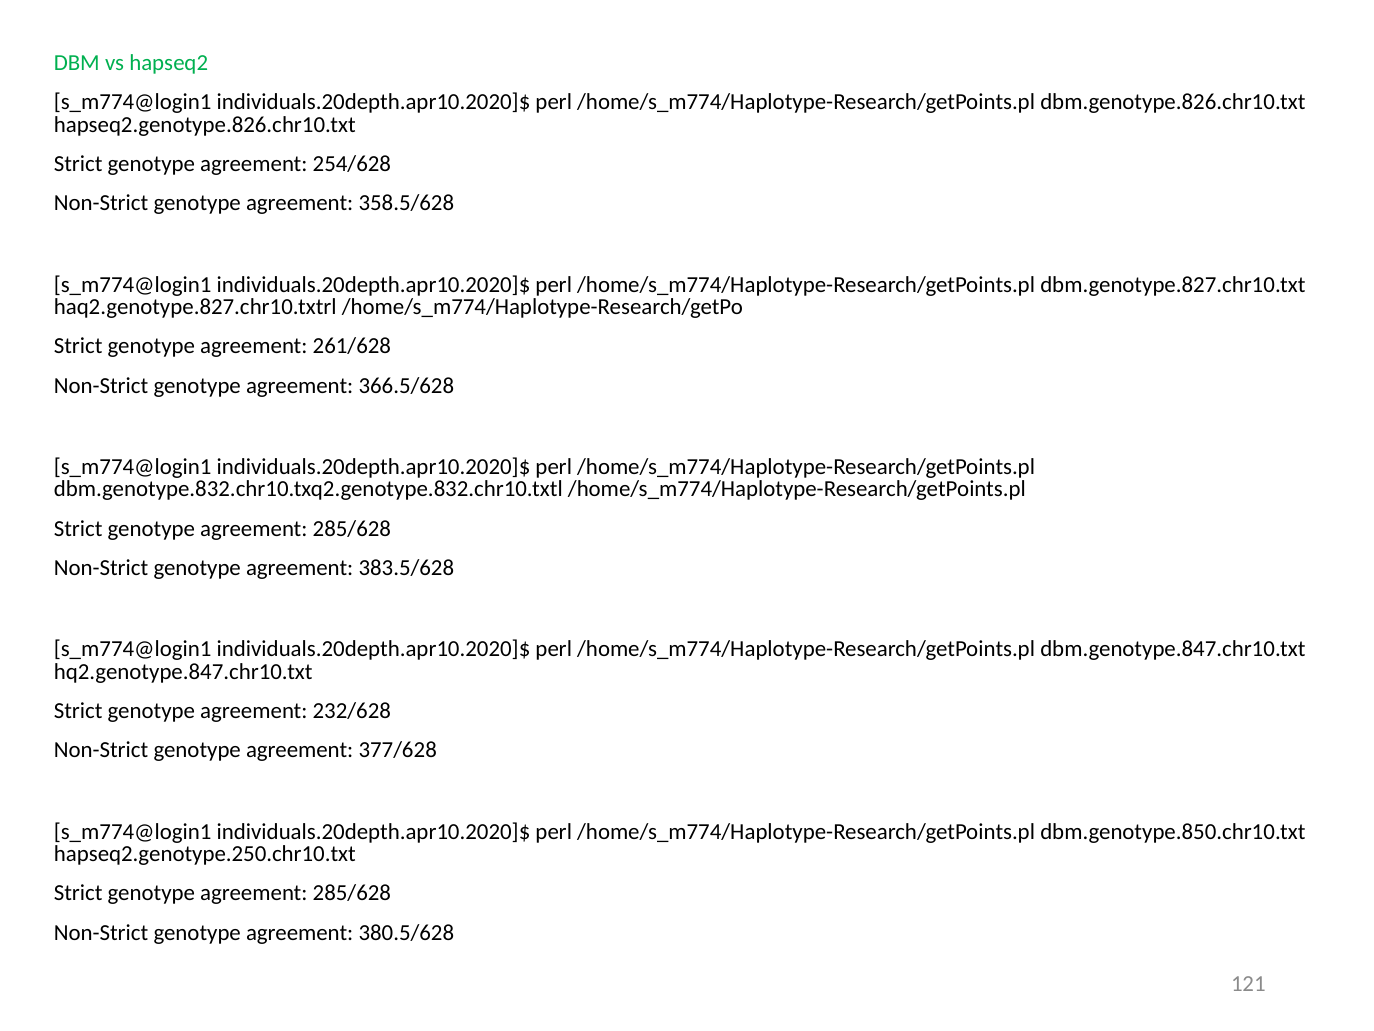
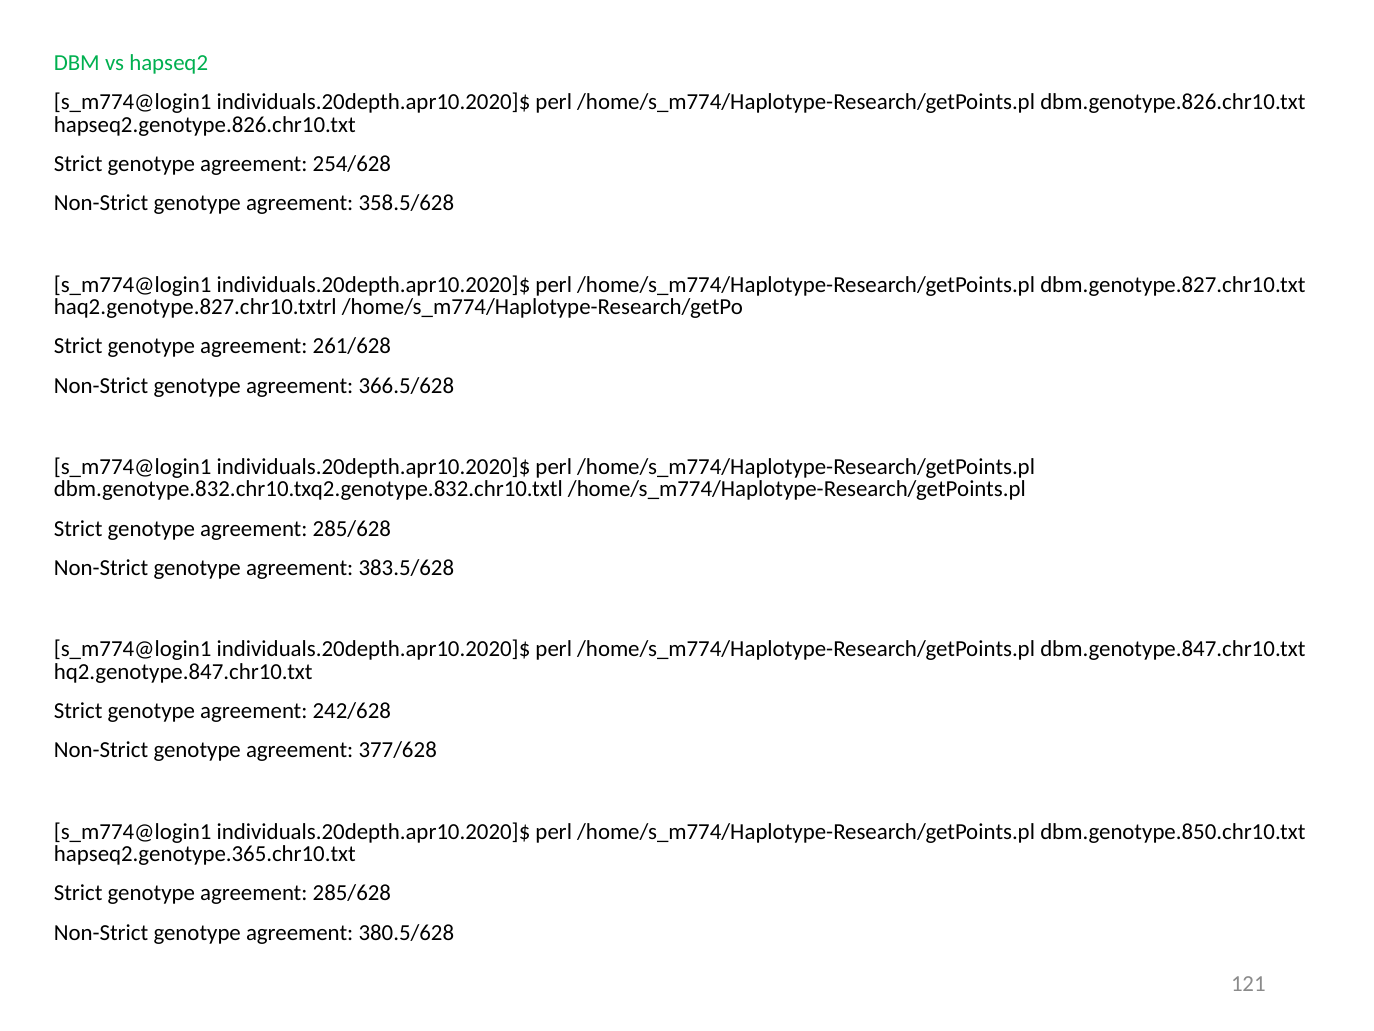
232/628: 232/628 -> 242/628 (352, 711)
hapseq2.genotype.250.chr10.txt: hapseq2.genotype.250.chr10.txt -> hapseq2.genotype.365.chr10.txt (205, 854)
